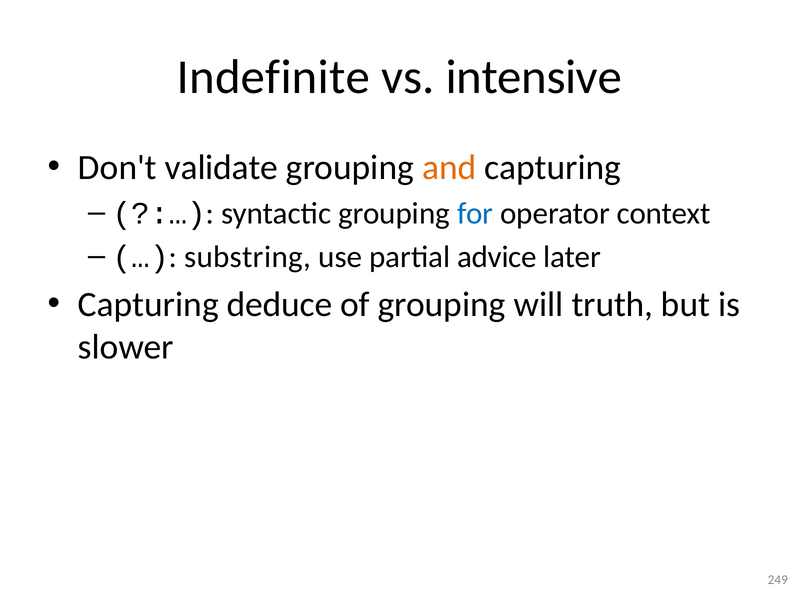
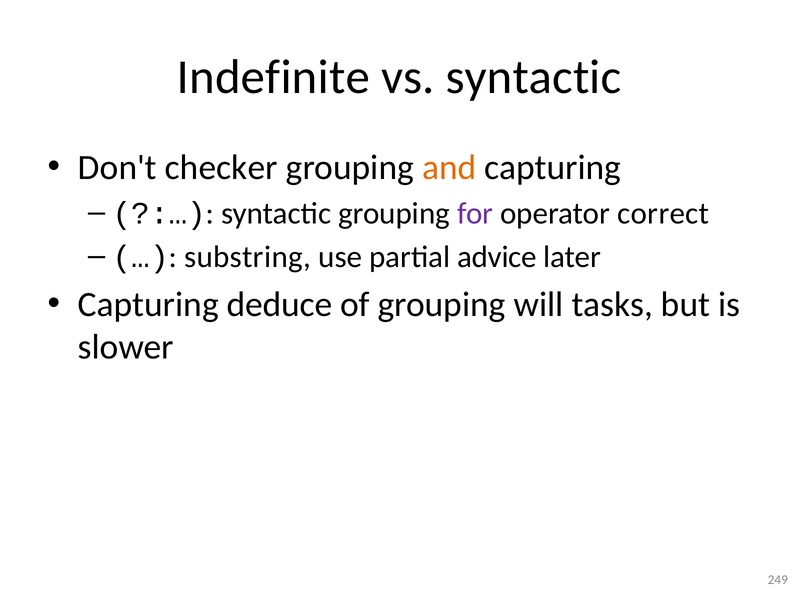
vs intensive: intensive -> syntactic (533, 77)
validate: validate -> checker (221, 168)
for colour: blue -> purple (475, 213)
context: context -> correct (663, 213)
truth: truth -> tasks (612, 304)
